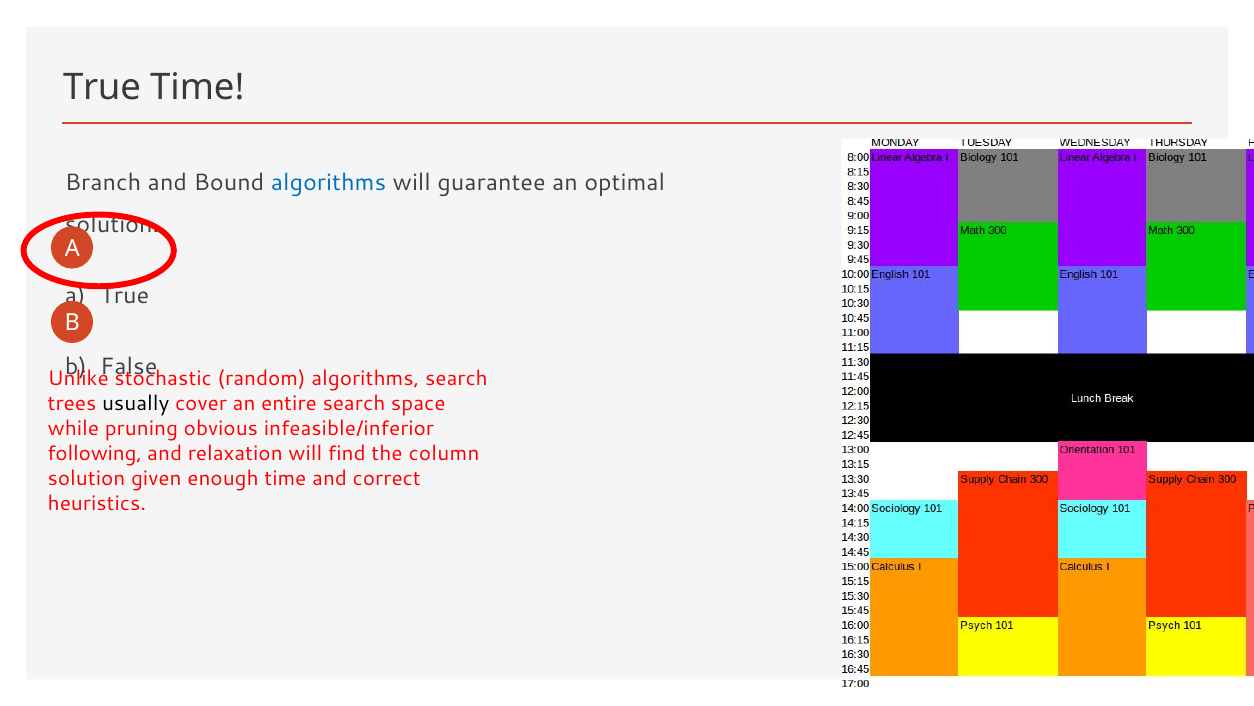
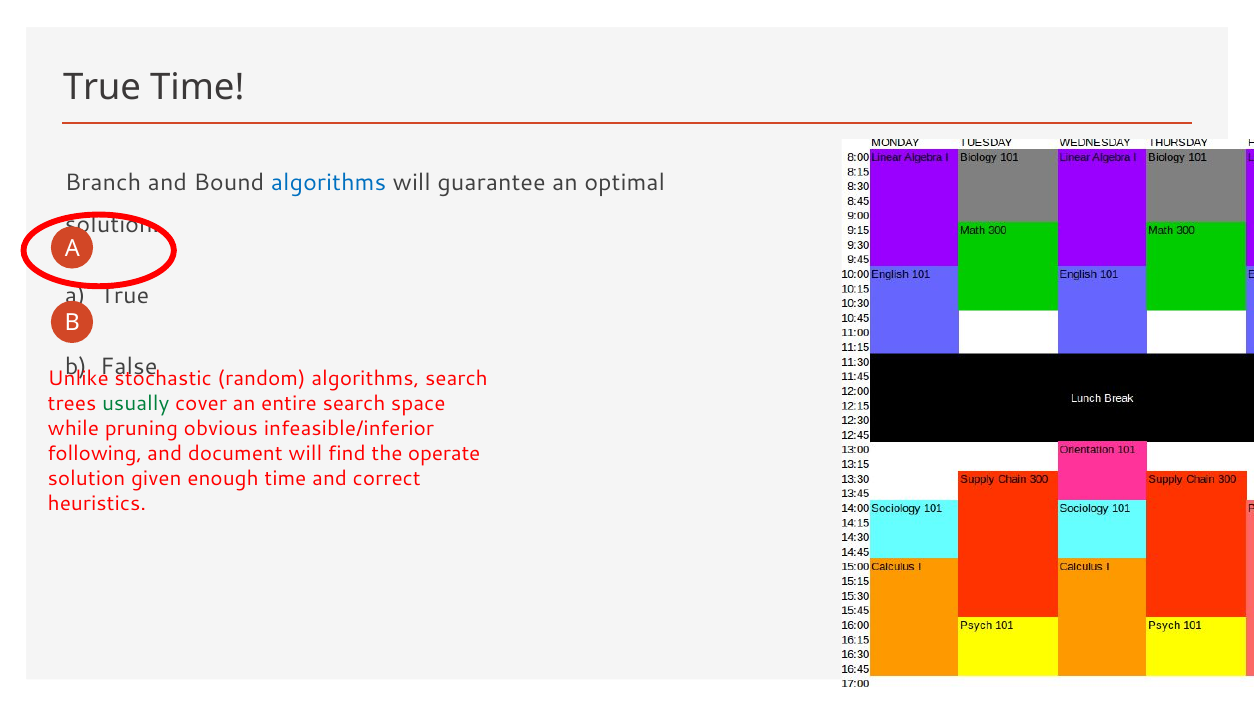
usually colour: black -> green (136, 403)
relaxation: relaxation -> document (235, 454)
column: column -> operate (444, 454)
